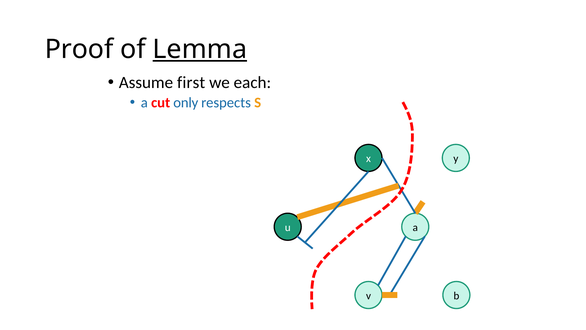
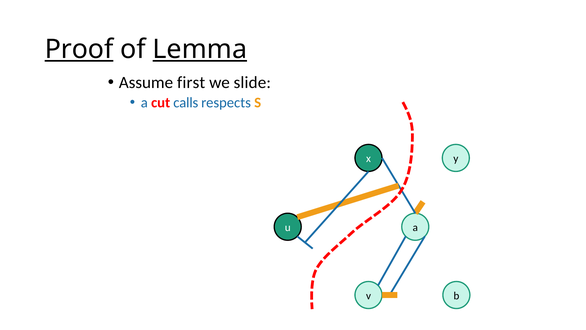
Proof underline: none -> present (79, 49)
each: each -> slide (252, 82)
only: only -> calls (186, 103)
